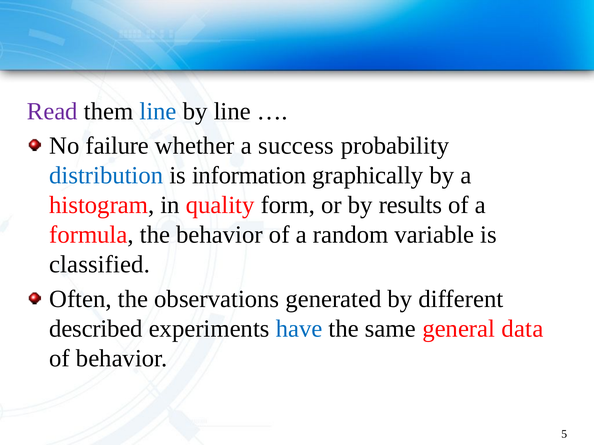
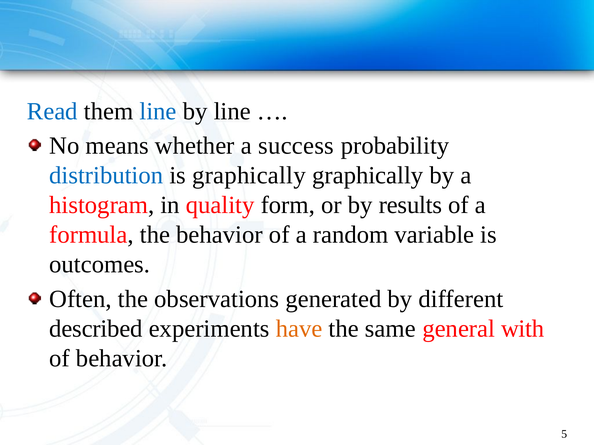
Read colour: purple -> blue (52, 111)
failure: failure -> means (117, 146)
is information: information -> graphically (249, 176)
classified: classified -> outcomes (100, 265)
have colour: blue -> orange (299, 329)
data: data -> with (523, 329)
